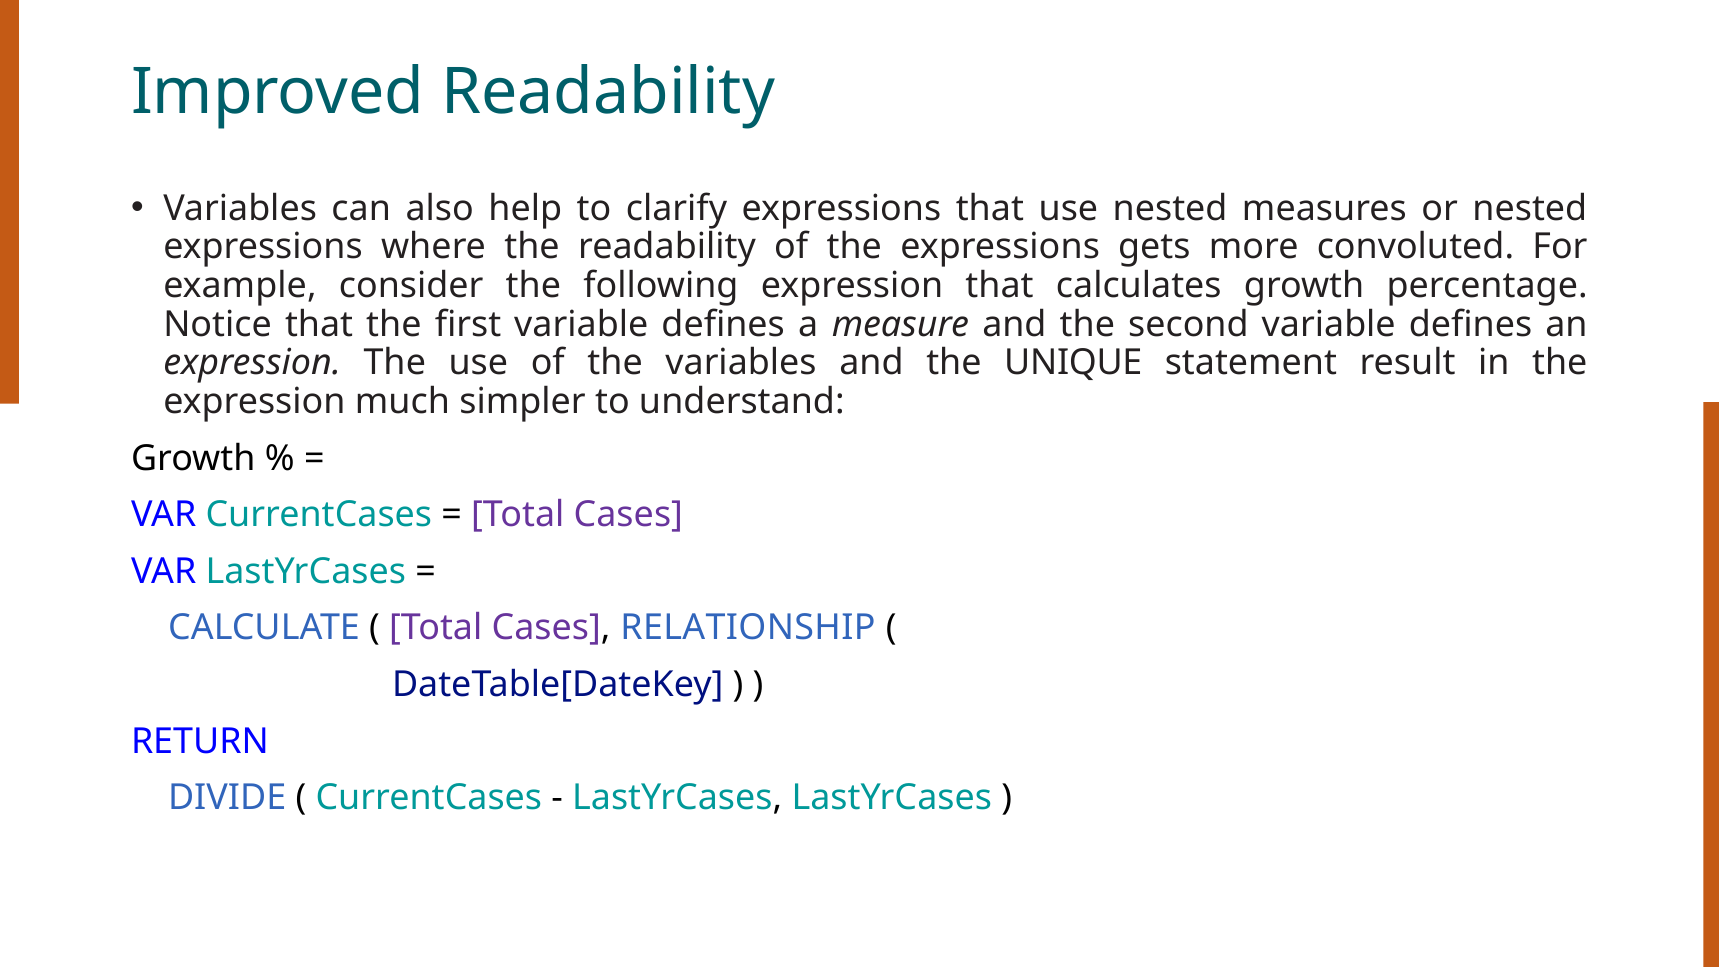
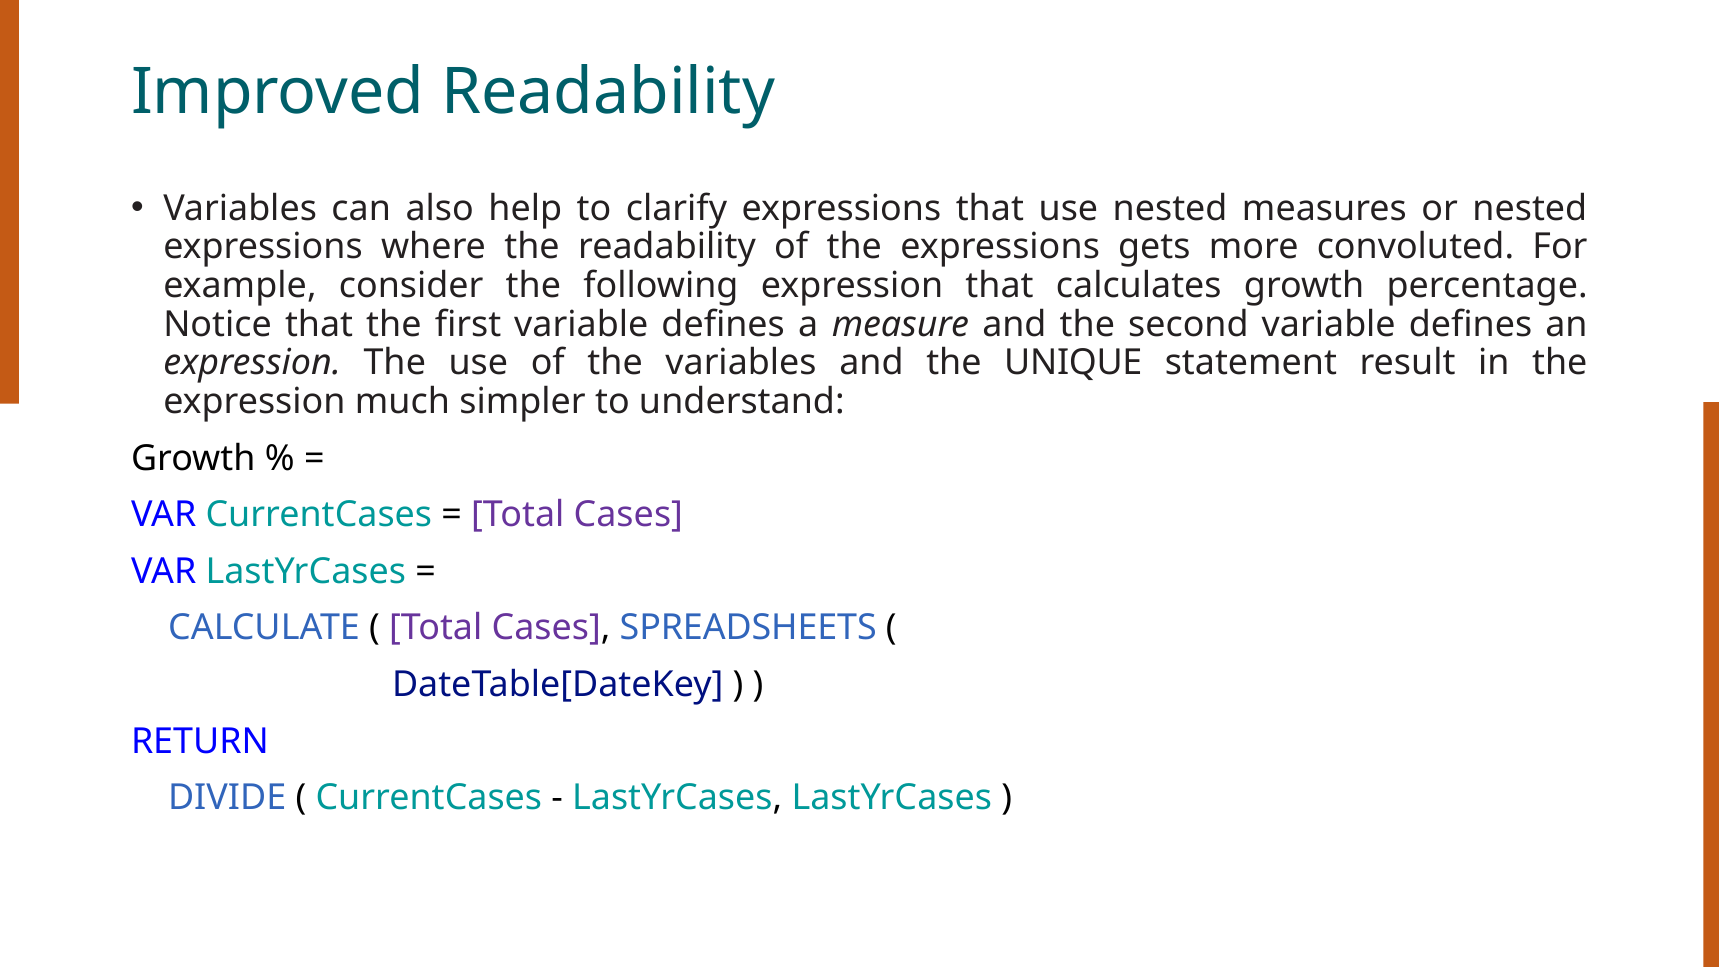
RELATIONSHIP: RELATIONSHIP -> SPREADSHEETS (748, 628)
